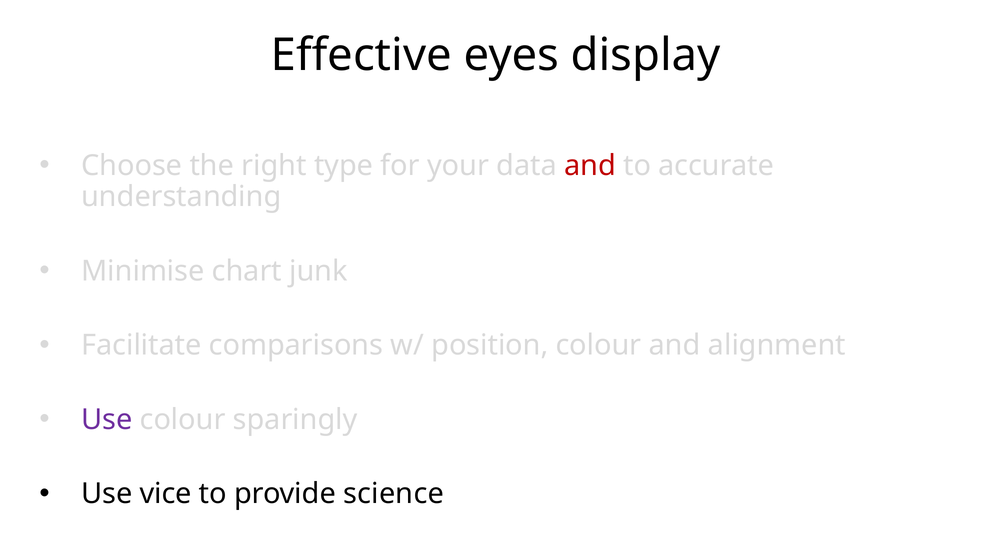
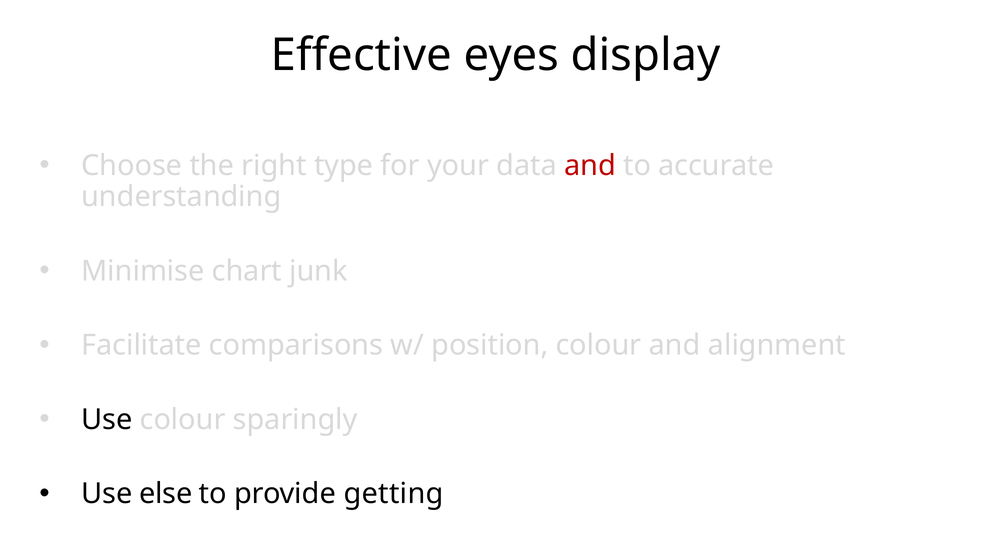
Use colour: purple -> black (107, 419)
vice: vice -> else (166, 494)
science: science -> getting (394, 494)
